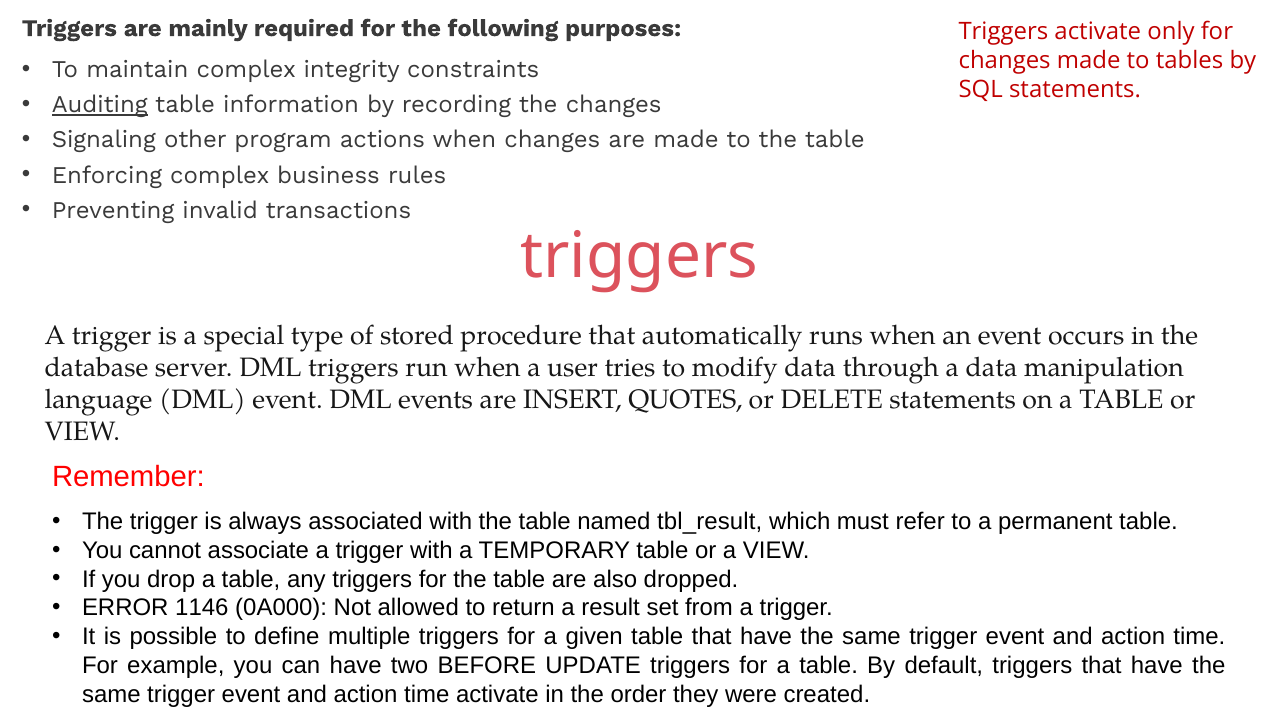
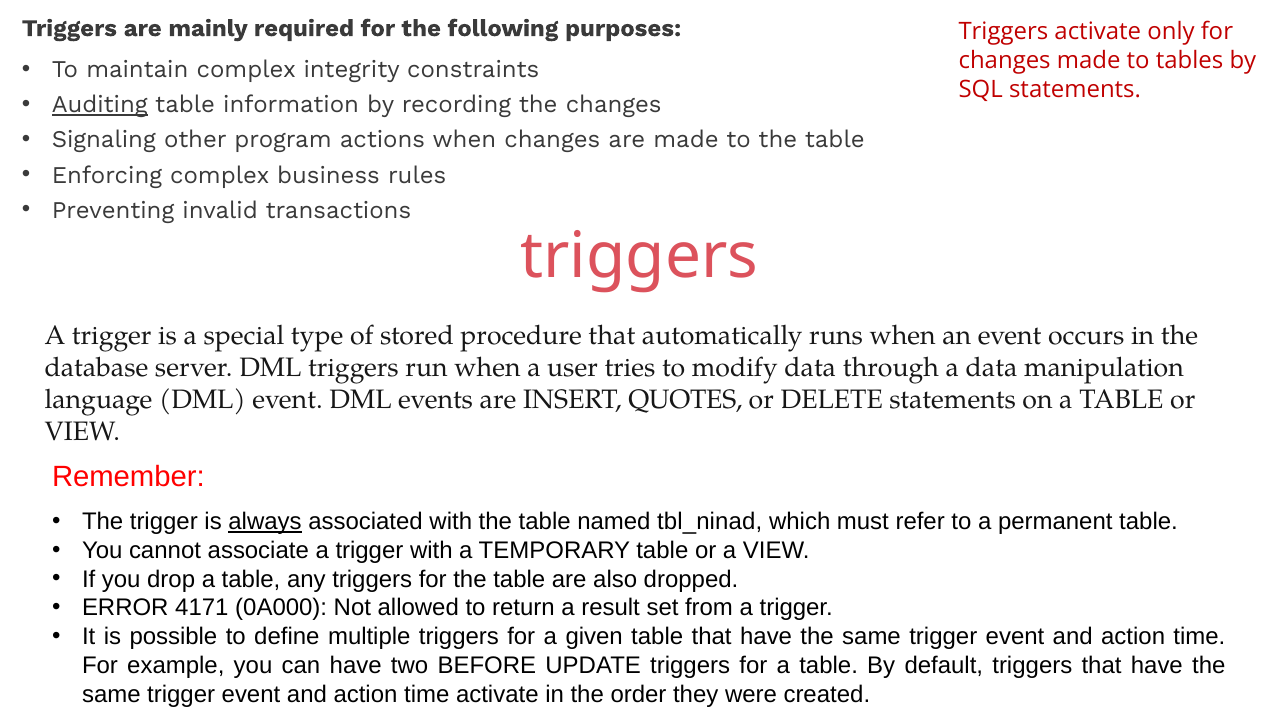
always underline: none -> present (265, 522)
tbl_result: tbl_result -> tbl_ninad (710, 522)
1146: 1146 -> 4171 (202, 608)
